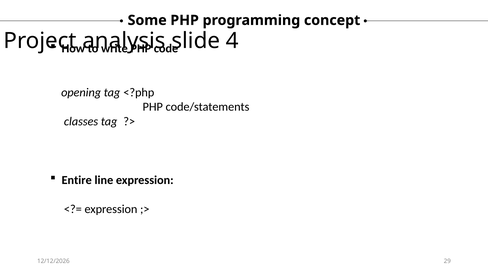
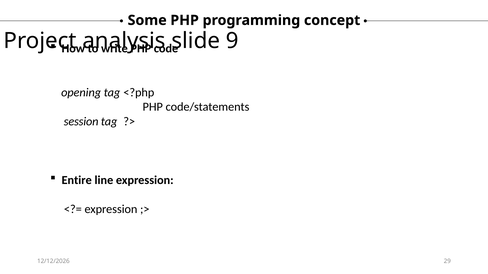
4: 4 -> 9 (232, 41)
classes: classes -> session (81, 122)
